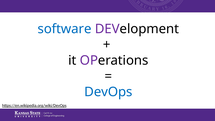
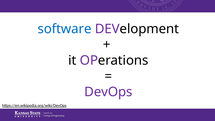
DevOps colour: blue -> purple (108, 92)
